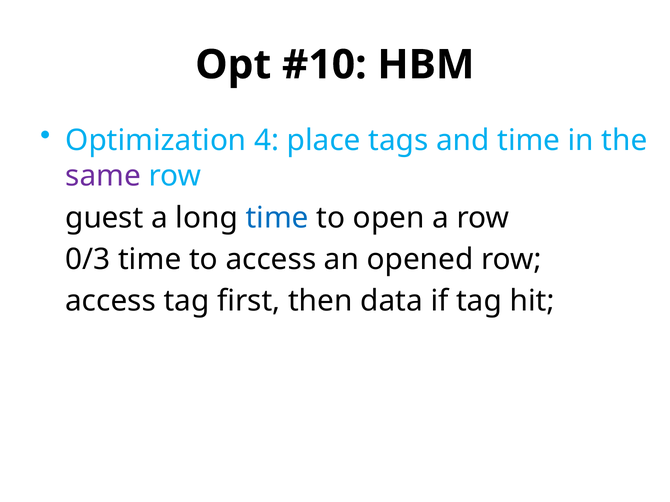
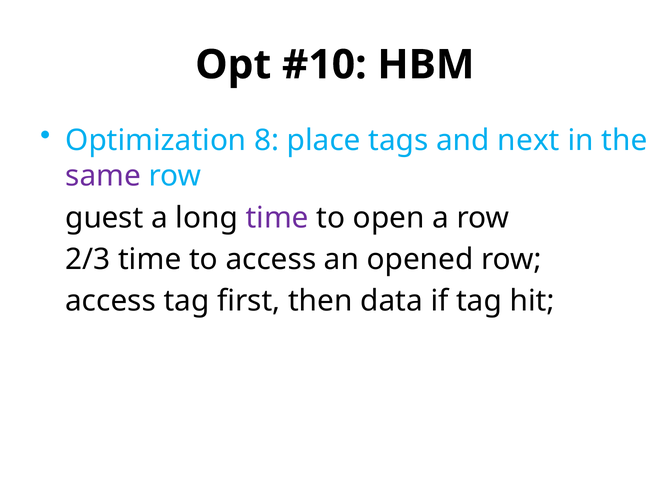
4: 4 -> 8 (267, 141)
and time: time -> next (529, 141)
time colour: blue -> purple (277, 218)
0/3: 0/3 -> 2/3 (88, 260)
